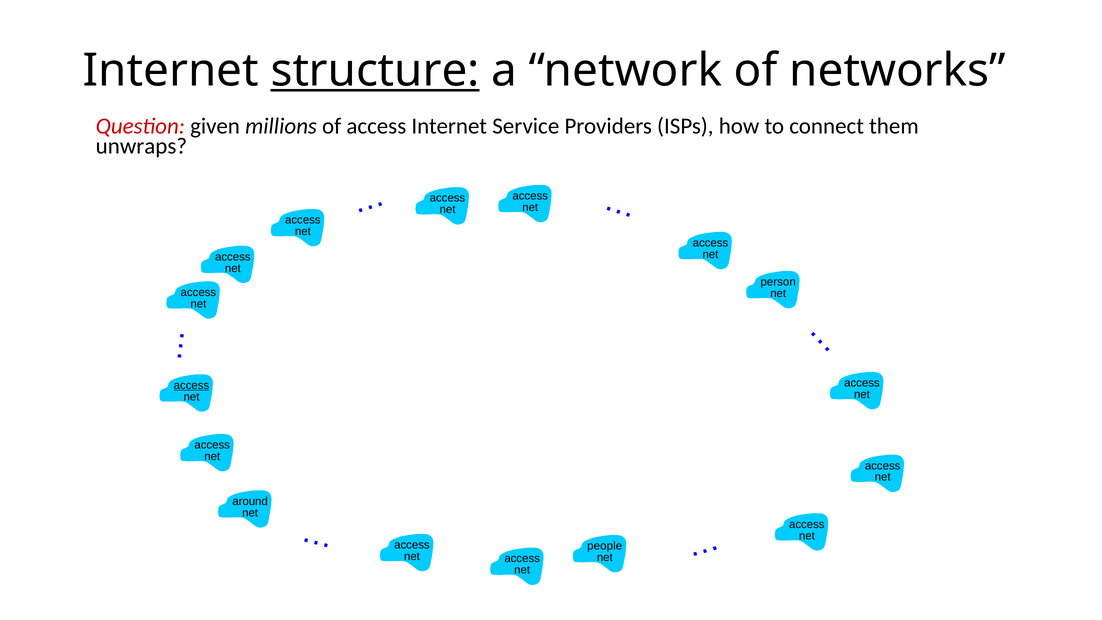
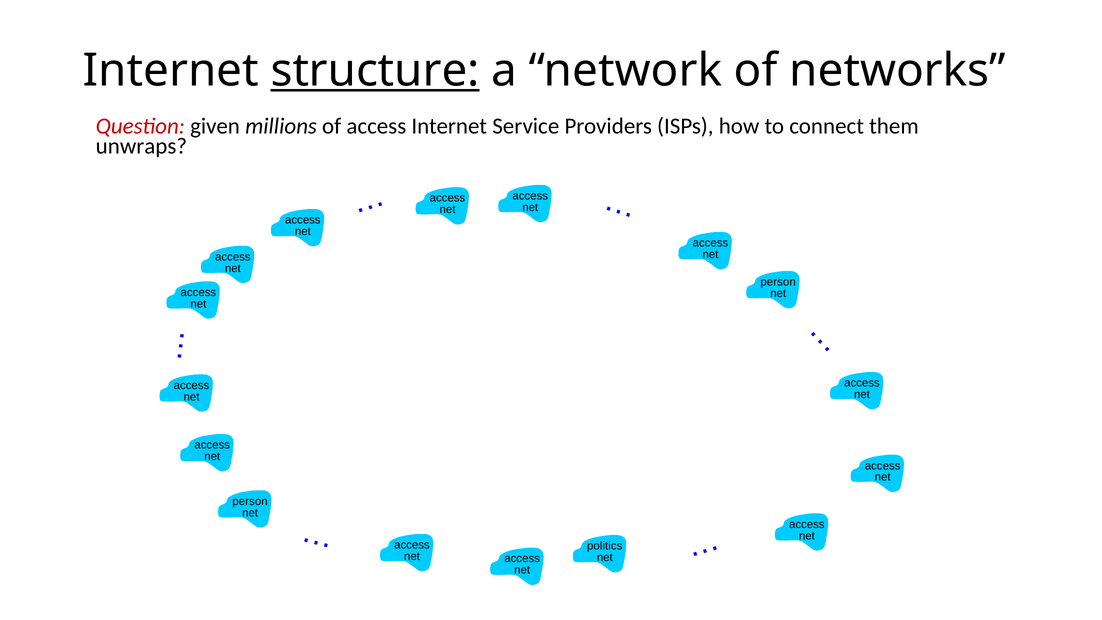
access underline: present -> none (191, 385)
around: around -> person (250, 501)
people: people -> politics (605, 546)
